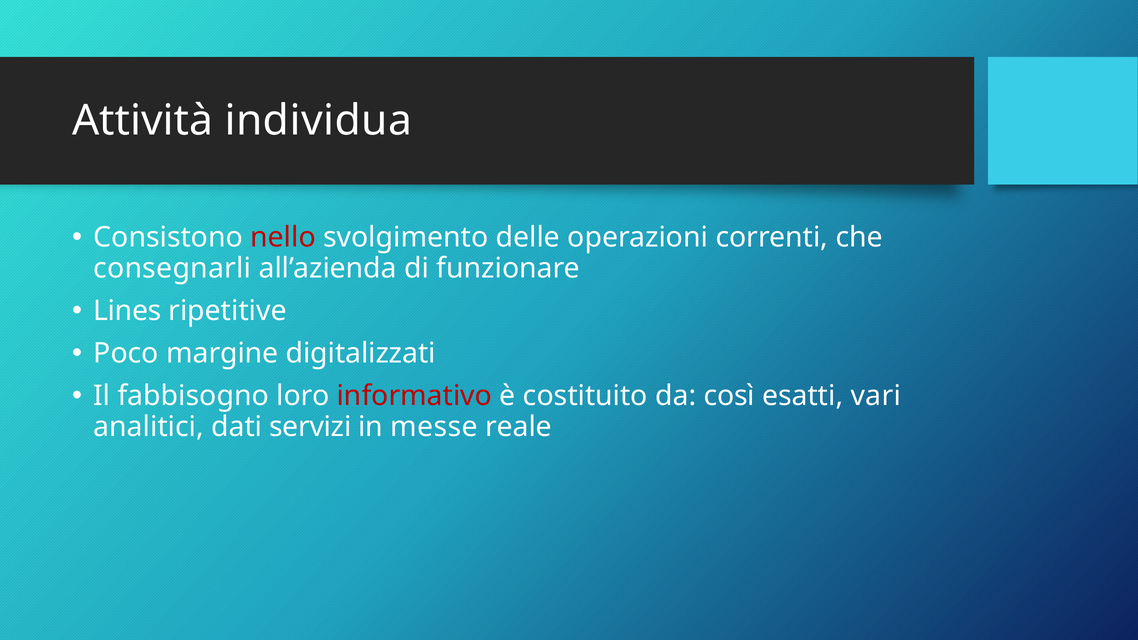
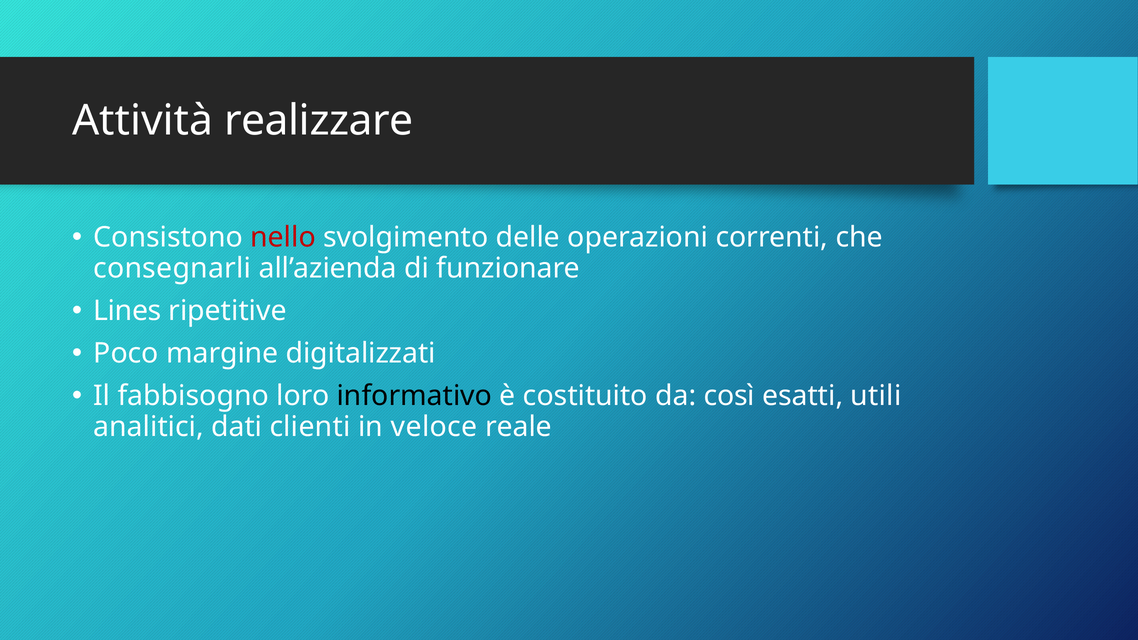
individua: individua -> realizzare (319, 120)
informativo colour: red -> black (414, 396)
vari: vari -> utili (876, 396)
servizi: servizi -> clienti (310, 427)
messe: messe -> veloce (434, 427)
